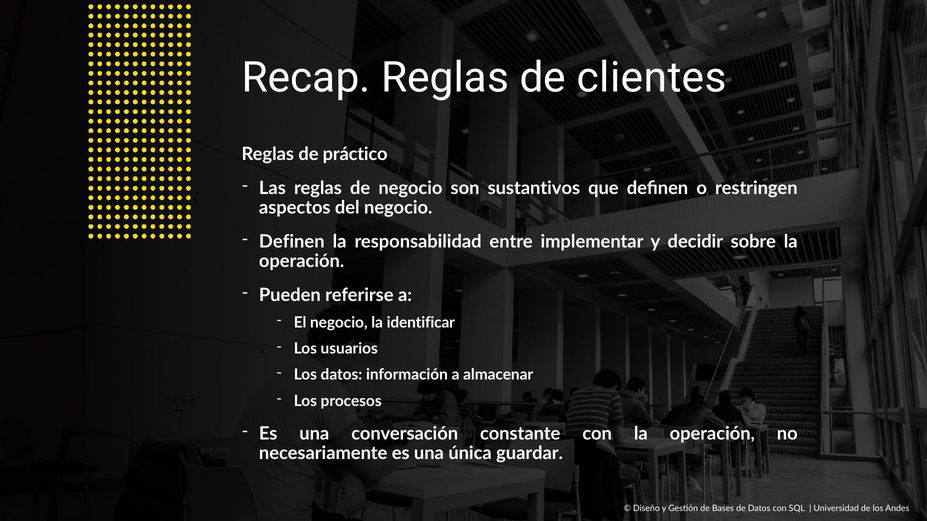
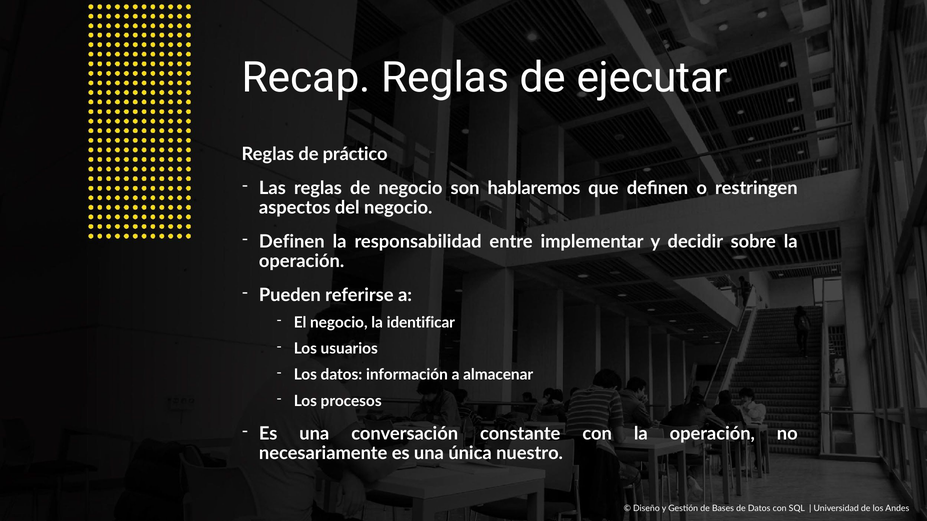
clientes: clientes -> ejecutar (652, 78)
sustantivos: sustantivos -> hablaremos (534, 188)
guardar: guardar -> nuestro (530, 454)
